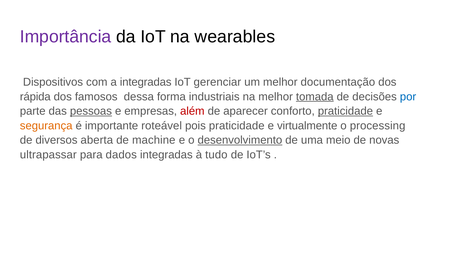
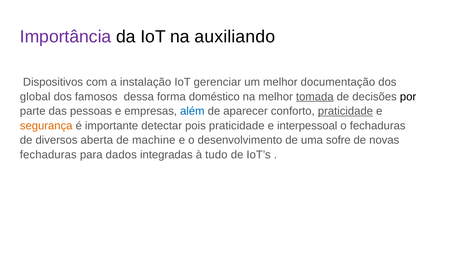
wearables: wearables -> auxiliando (235, 37)
a integradas: integradas -> instalação (146, 82)
rápida: rápida -> global (35, 97)
industriais: industriais -> doméstico (214, 97)
por colour: blue -> black (408, 97)
pessoas underline: present -> none (91, 111)
além colour: red -> blue (192, 111)
roteável: roteável -> detectar (162, 126)
virtualmente: virtualmente -> interpessoal (307, 126)
o processing: processing -> fechaduras (378, 126)
desenvolvimento underline: present -> none (240, 140)
meio: meio -> sofre (338, 140)
ultrapassar: ultrapassar -> fechaduras (48, 155)
